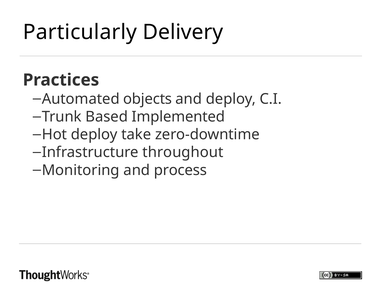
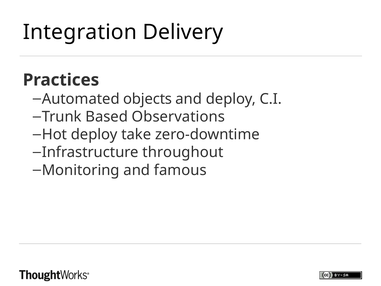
Particularly: Particularly -> Integration (80, 32)
Implemented: Implemented -> Observations (178, 117)
process: process -> famous (180, 170)
